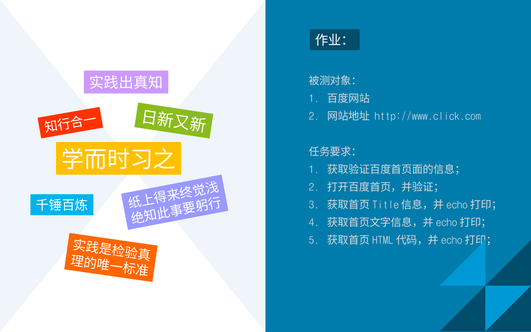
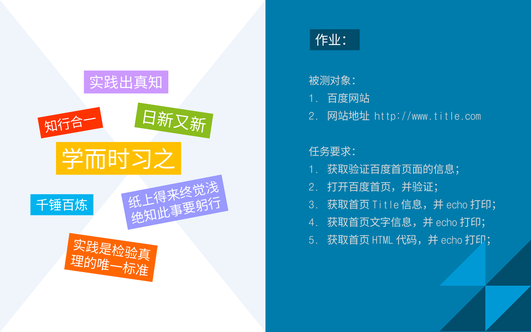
http://www.click.com: http://www.click.com -> http://www.title.com (428, 116)
